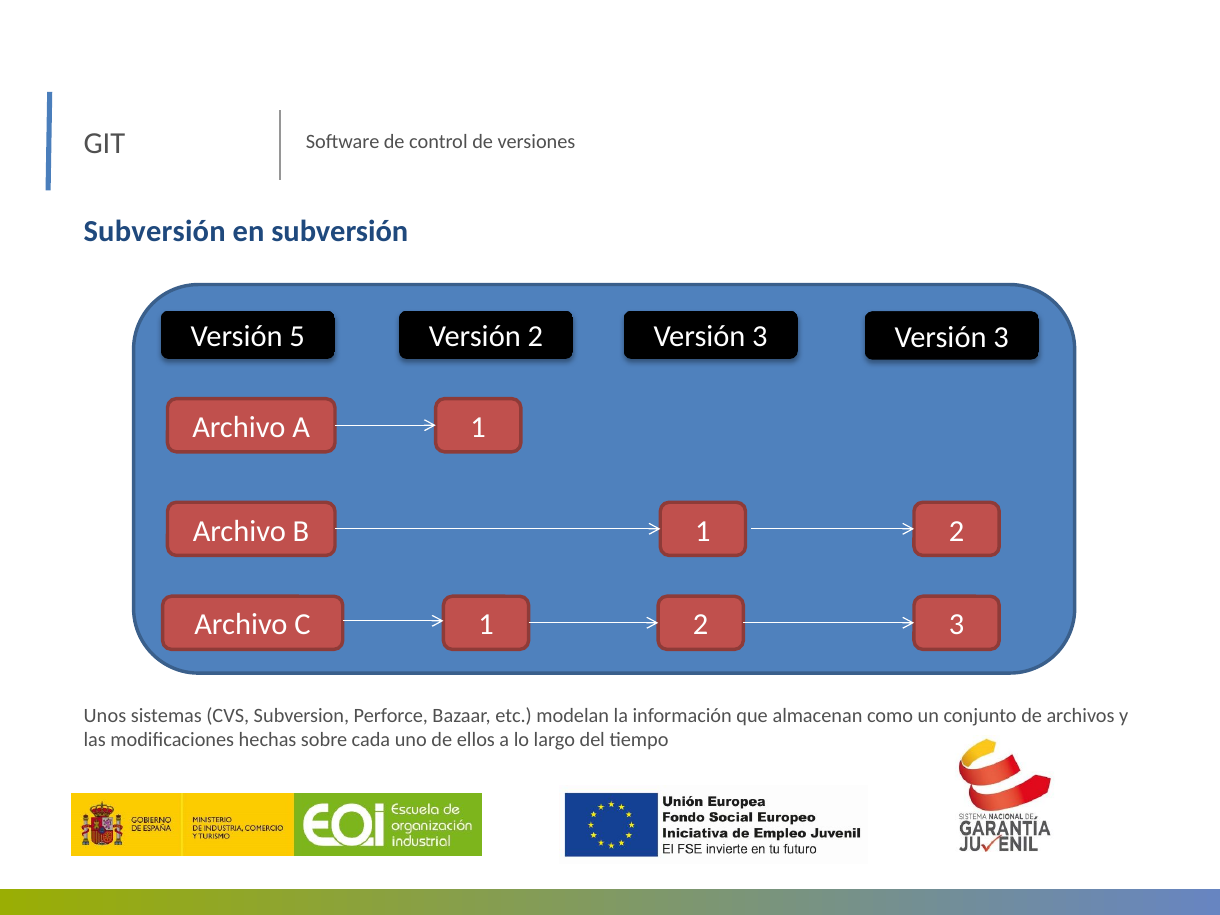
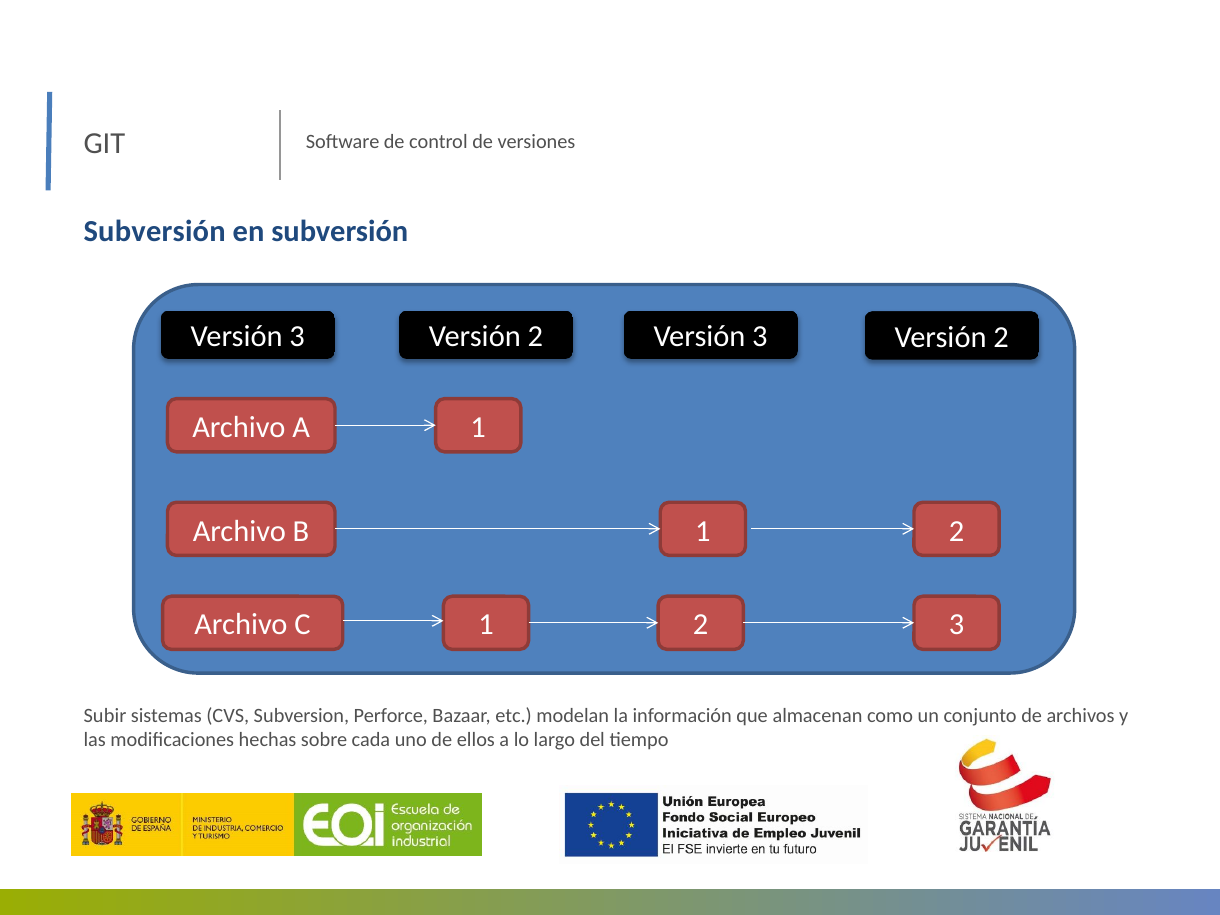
5: 5 -> 3 (297, 337)
3: 3 -> 2 (1001, 338)
Unos: Unos -> Subir (105, 715)
